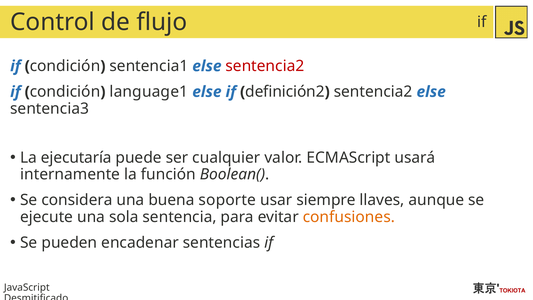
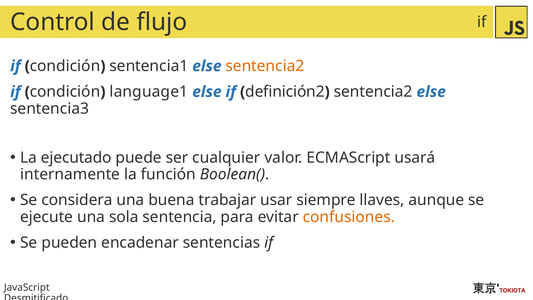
sentencia2 colour: red -> orange (265, 66)
ejecutaría: ejecutaría -> ejecutado (76, 158)
soporte: soporte -> trabajar (227, 200)
